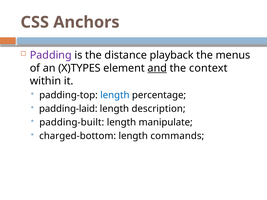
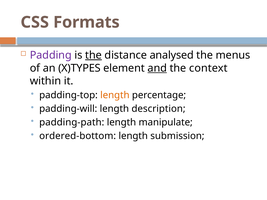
Anchors: Anchors -> Formats (86, 22)
the underline: none -> present (93, 55)
playback: playback -> analysed (172, 55)
length colour: blue -> orange (115, 95)
padding-laid: padding-laid -> padding-will (68, 109)
padding-built: padding-built -> padding-path (72, 122)
charged-bottom: charged-bottom -> ordered-bottom (78, 136)
commands: commands -> submission (177, 136)
